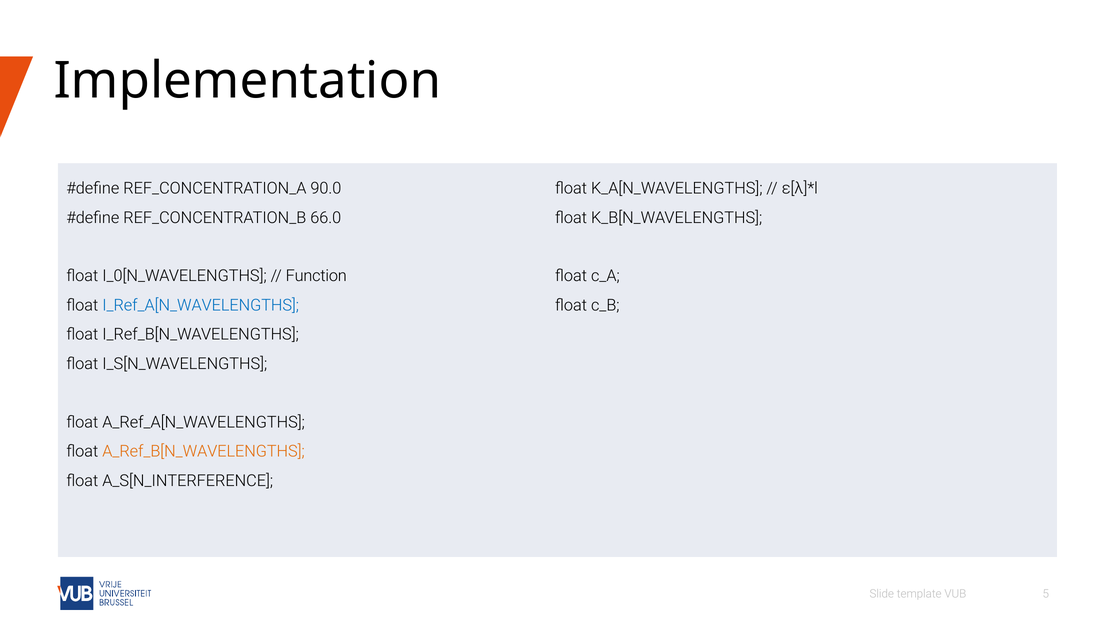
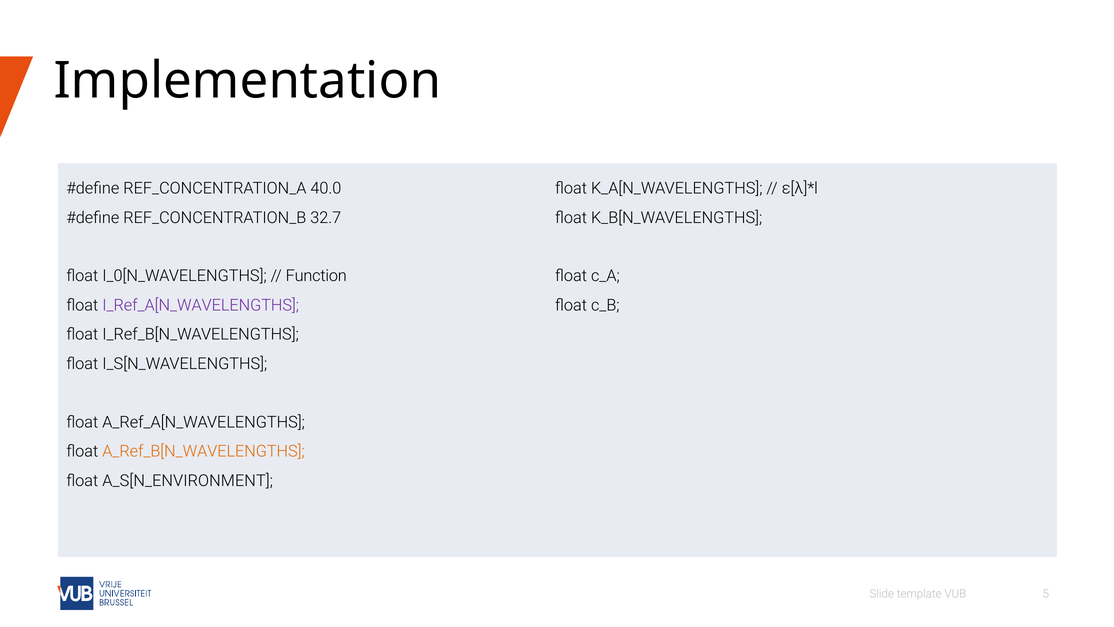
90.0: 90.0 -> 40.0 (326, 188)
66.0: 66.0 -> 32.7 (326, 218)
I_Ref_A[N_WAVELENGTHS colour: blue -> purple (201, 305)
A_S[N_INTERFERENCE: A_S[N_INTERFERENCE -> A_S[N_ENVIRONMENT (188, 480)
